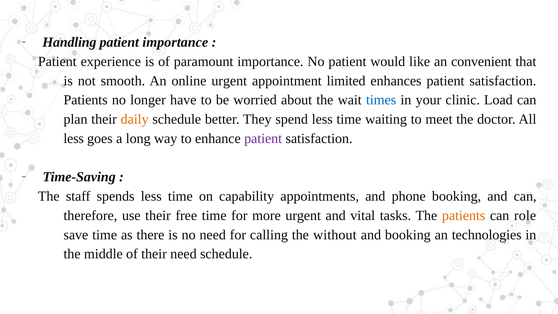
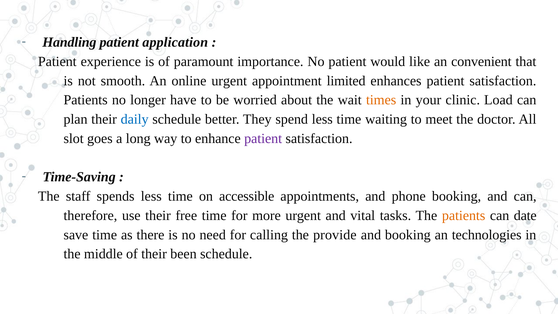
patient importance: importance -> application (175, 42)
times colour: blue -> orange (381, 100)
daily colour: orange -> blue (135, 119)
less: less -> slot (74, 138)
capability: capability -> accessible (247, 196)
role: role -> date (525, 215)
without: without -> provide (335, 235)
their need: need -> been (183, 254)
